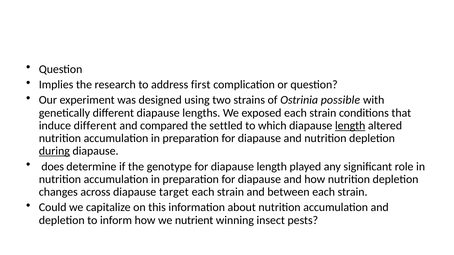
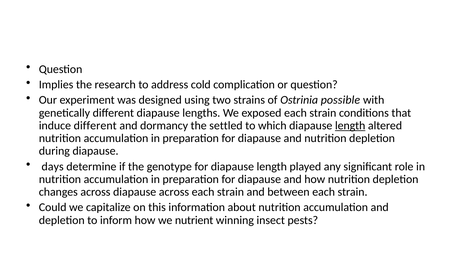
first: first -> cold (201, 85)
compared: compared -> dormancy (164, 126)
during underline: present -> none (54, 151)
does: does -> days (53, 167)
diapause target: target -> across (174, 192)
